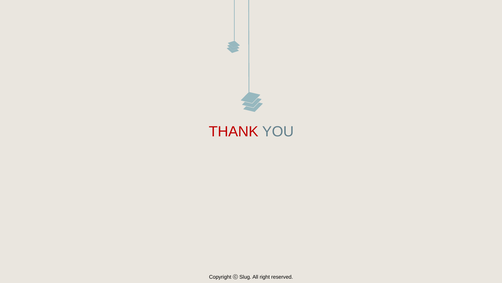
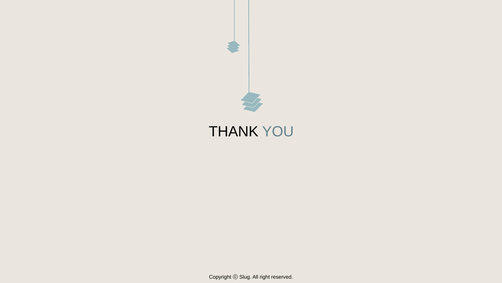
THANK colour: red -> black (234, 131)
